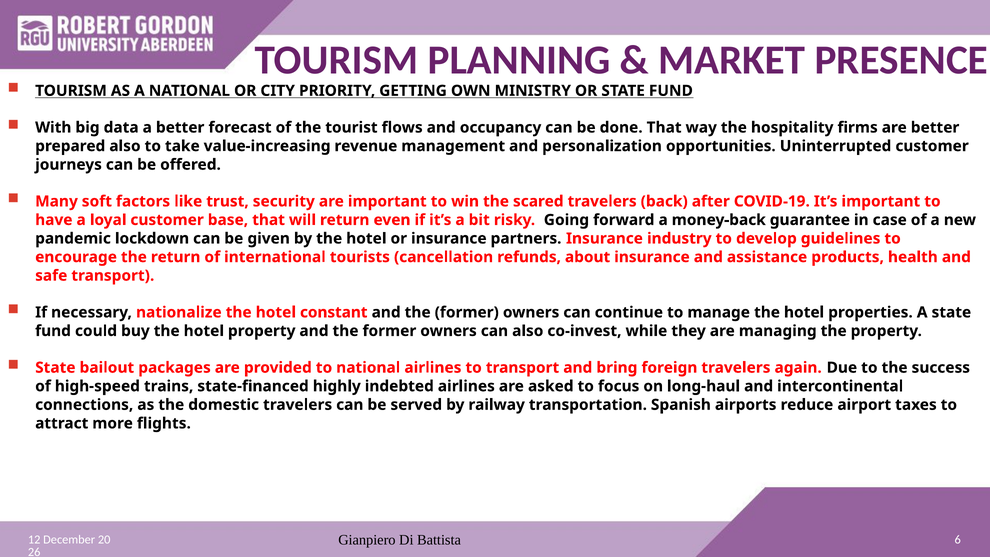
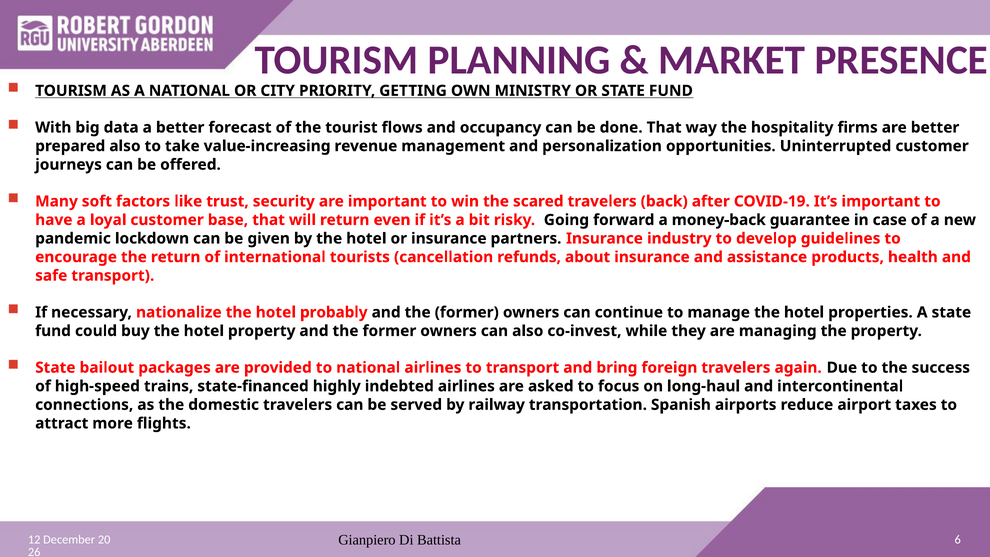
constant: constant -> probably (334, 312)
